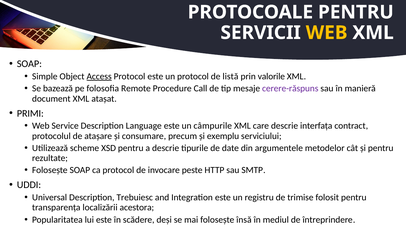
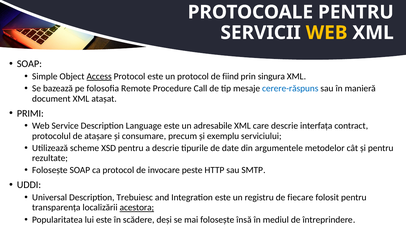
listă: listă -> fiind (231, 77)
valorile: valorile -> singura (271, 77)
cerere-răspuns colour: purple -> blue (290, 89)
câmpurile: câmpurile -> adresabile (213, 126)
trimise: trimise -> fiecare (300, 198)
acestora underline: none -> present (137, 208)
